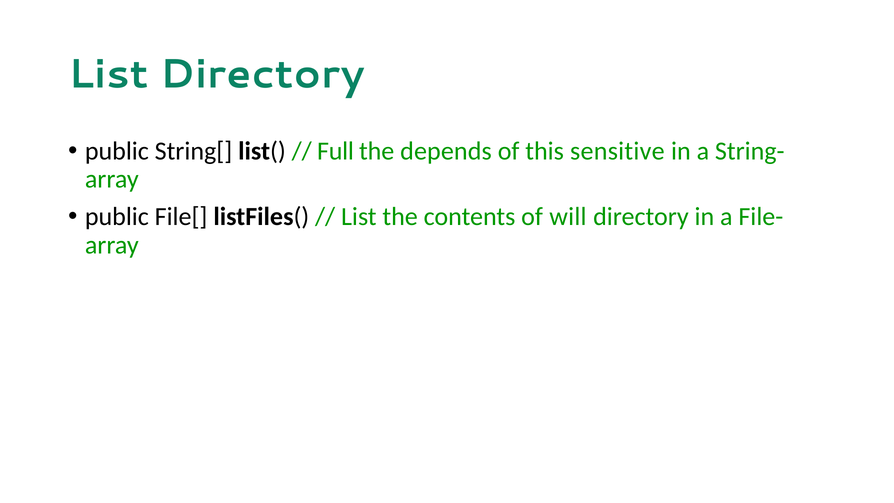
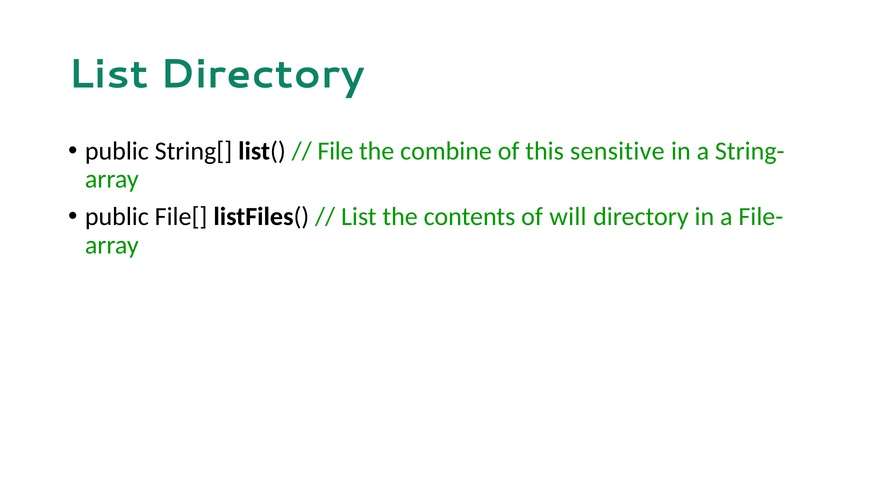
Full: Full -> File (335, 151)
depends: depends -> combine (446, 151)
